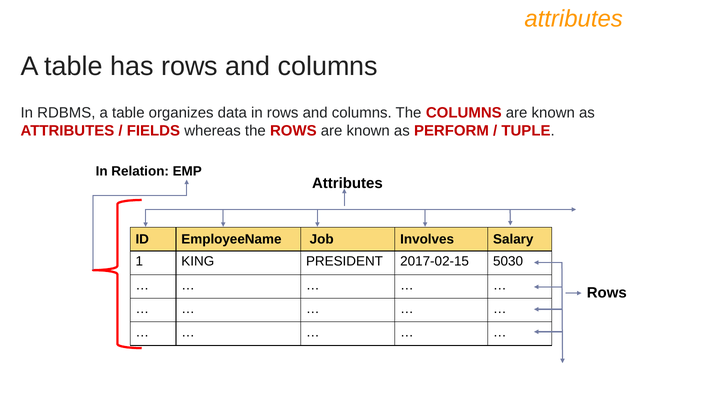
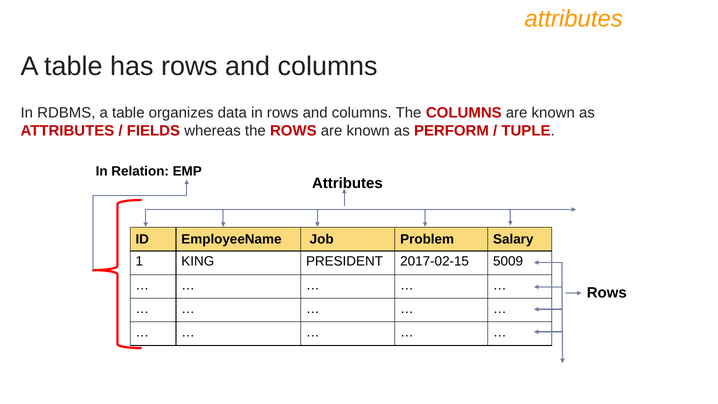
Involves: Involves -> Problem (427, 239)
5030: 5030 -> 5009 (508, 261)
